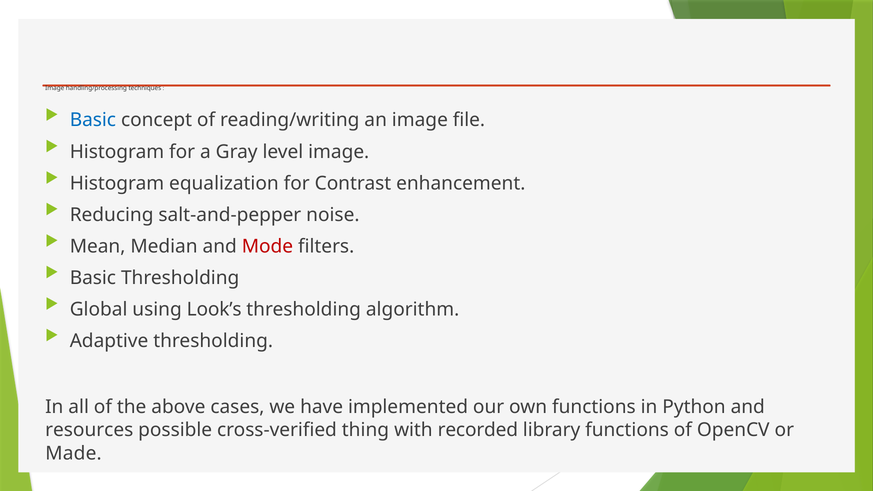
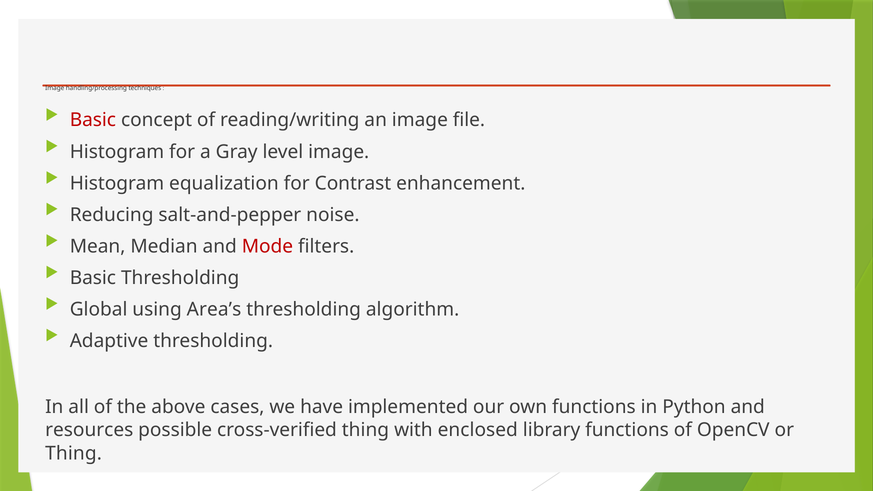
Basic colour: blue -> red (93, 120)
Look’s: Look’s -> Area’s (214, 309)
recorded: recorded -> enclosed (478, 430)
Made: Made -> Thing (74, 454)
